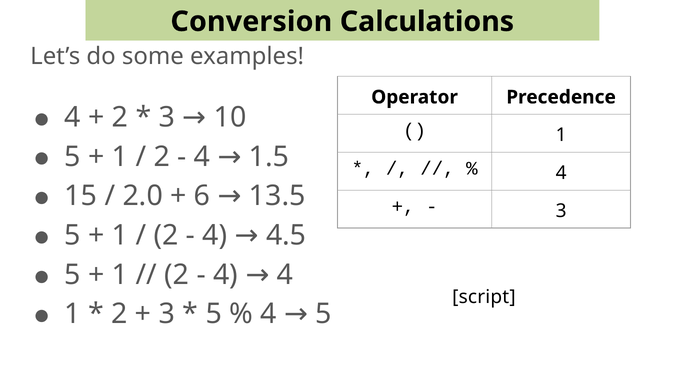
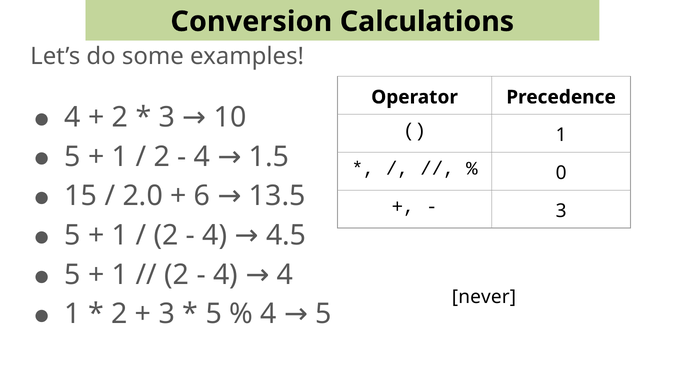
4: 4 -> 0 (561, 173)
script: script -> never (484, 297)
